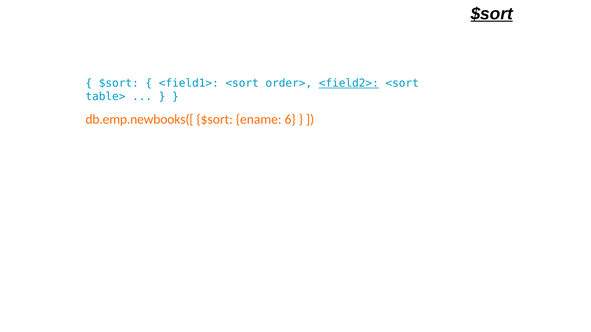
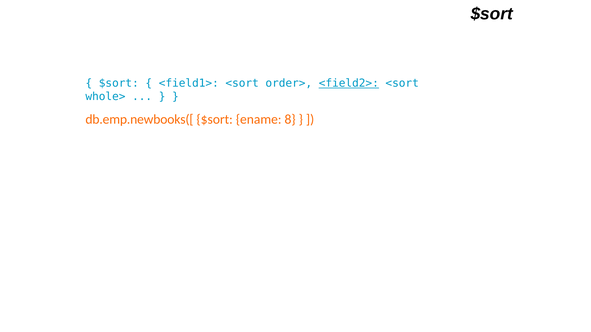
$sort underline: present -> none (492, 14)
table>: table> -> whole> (105, 97)
6: 6 -> 8 (290, 119)
